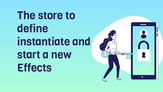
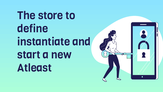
Effects: Effects -> Atleast (34, 68)
